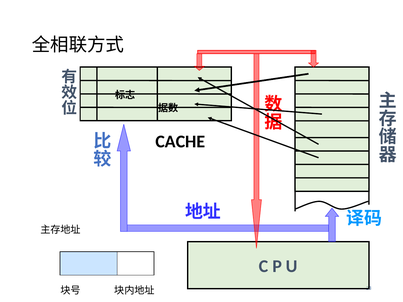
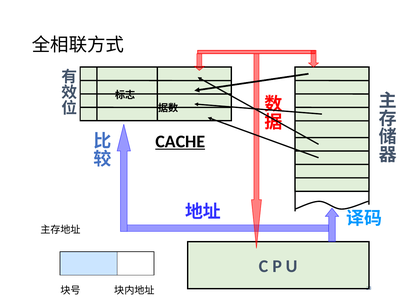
CACHE underline: none -> present (180, 142)
